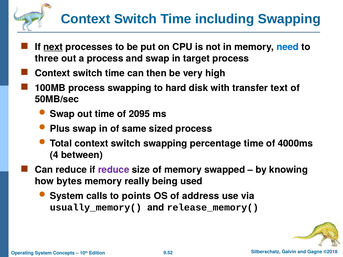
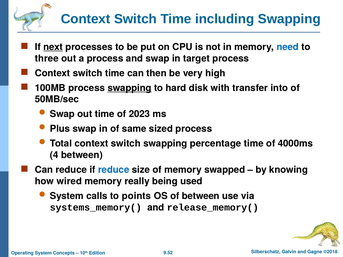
swapping underline: none -> present (129, 88)
text: text -> into (279, 88)
2095: 2095 -> 2023 (139, 114)
reduce colour: purple -> blue (114, 170)
bytes: bytes -> wired (69, 181)
of address: address -> between (201, 196)
usually_memory(: usually_memory( -> systems_memory( (96, 208)
